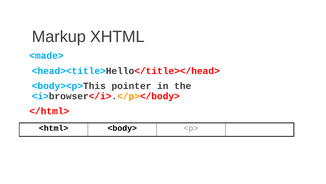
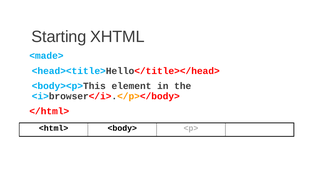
Markup: Markup -> Starting (59, 37)
pointer: pointer -> element (131, 86)
